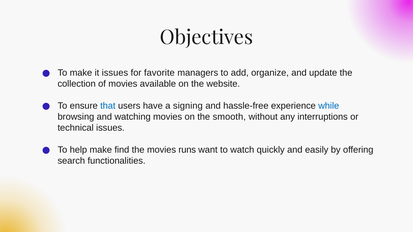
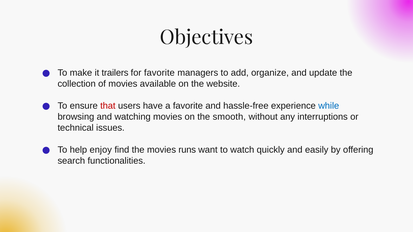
it issues: issues -> trailers (115, 73)
that colour: blue -> red (108, 106)
a signing: signing -> favorite (188, 106)
help make: make -> enjoy (101, 150)
